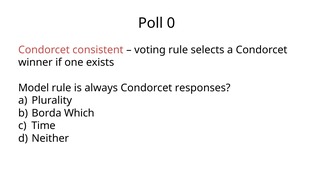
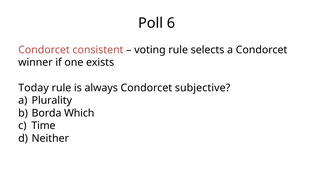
0: 0 -> 6 (171, 23)
Model: Model -> Today (34, 88)
responses: responses -> subjective (203, 88)
